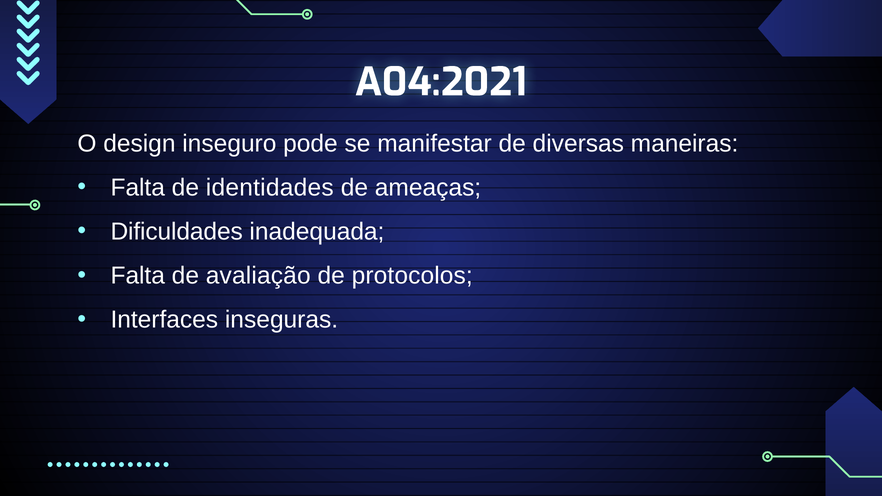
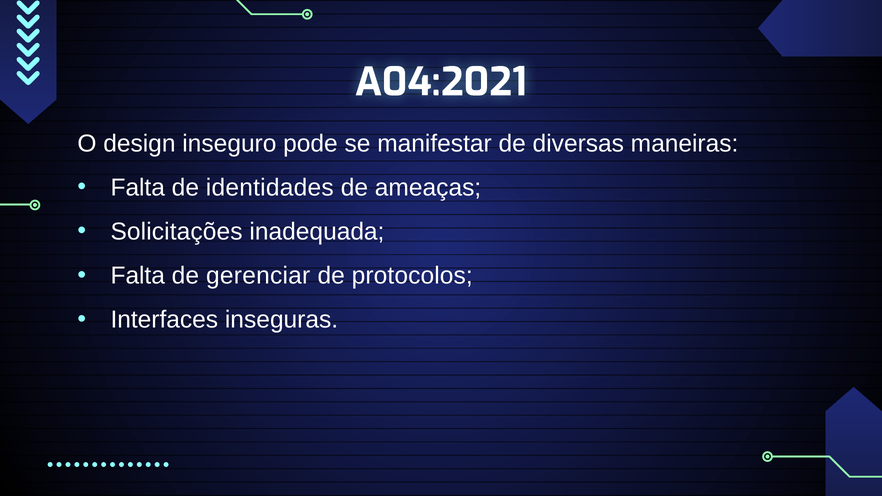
Dificuldades: Dificuldades -> Solicitações (177, 232)
avaliação: avaliação -> gerenciar (258, 276)
